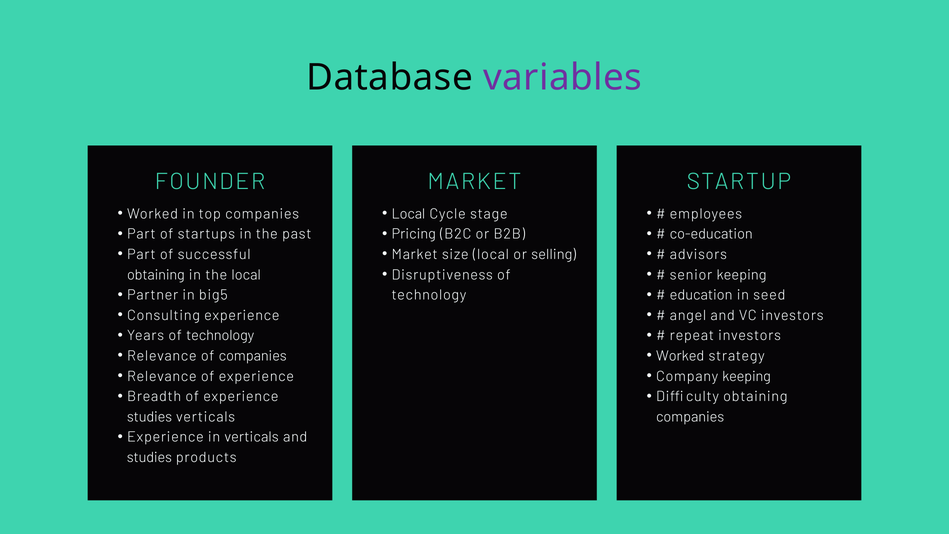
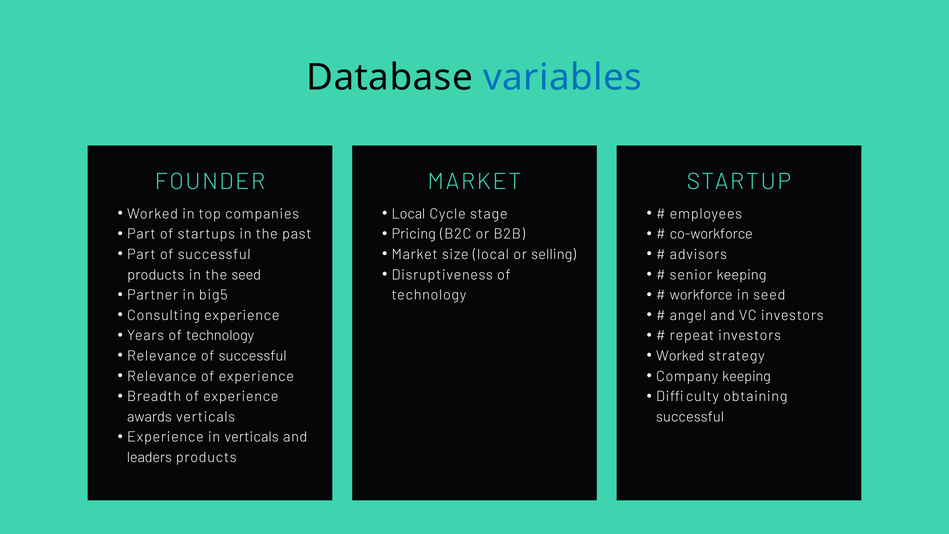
variables colour: purple -> blue (563, 77)
co-education: co-education -> co-workforce (711, 234)
obtaining: obtaining -> products (156, 275)
the local: local -> seed (246, 275)
education: education -> workforce (701, 295)
Relevance of companies: companies -> successful (253, 356)
studies: studies -> awards (149, 417)
companies: companies -> successful (690, 417)
studies: studies -> leaders (149, 457)
